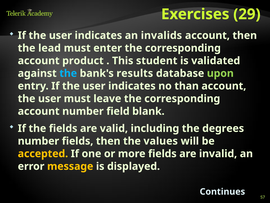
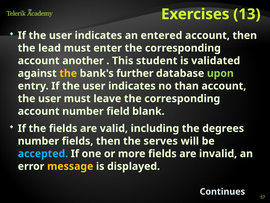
29: 29 -> 13 (247, 14)
invalids: invalids -> entered (161, 35)
product: product -> another (83, 61)
the colour: light blue -> yellow (68, 73)
results: results -> further (135, 73)
values: values -> serves (161, 141)
accepted colour: yellow -> light blue (43, 153)
